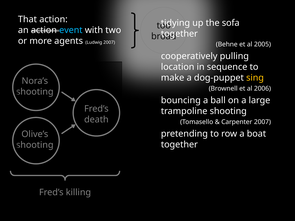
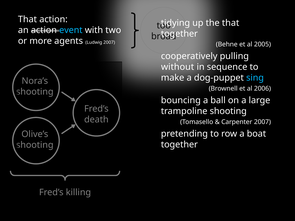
the sofa: sofa -> that (231, 23)
location: location -> without (178, 67)
sing colour: yellow -> light blue (255, 78)
